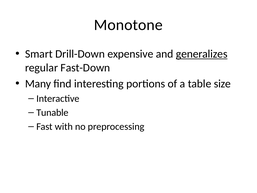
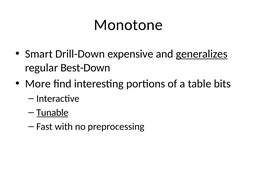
Fast-Down: Fast-Down -> Best-Down (85, 68)
Many: Many -> More (38, 84)
size: size -> bits (222, 84)
Tunable underline: none -> present (52, 112)
